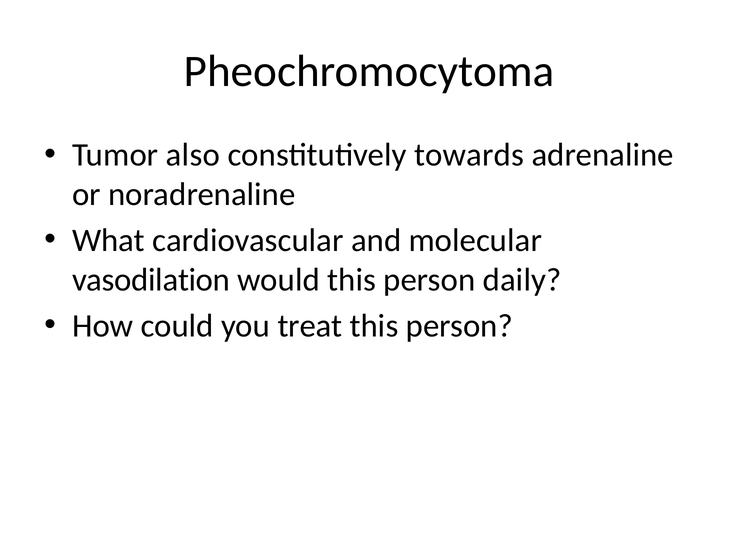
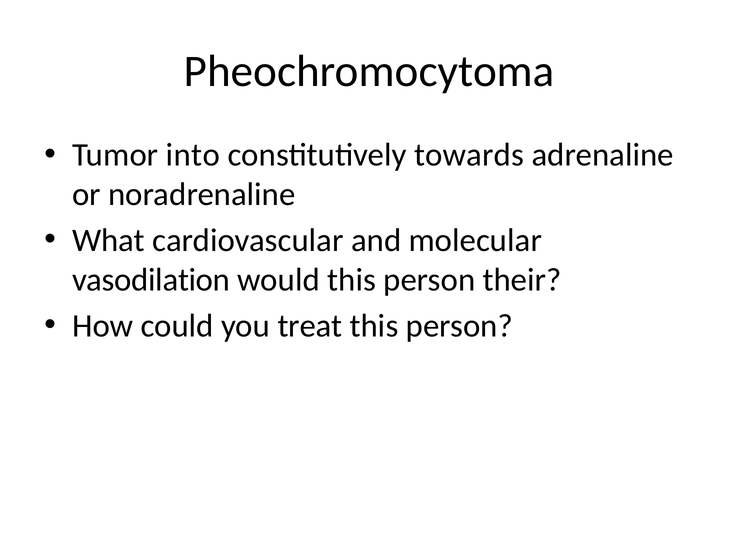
also: also -> into (193, 155)
daily: daily -> their (522, 280)
